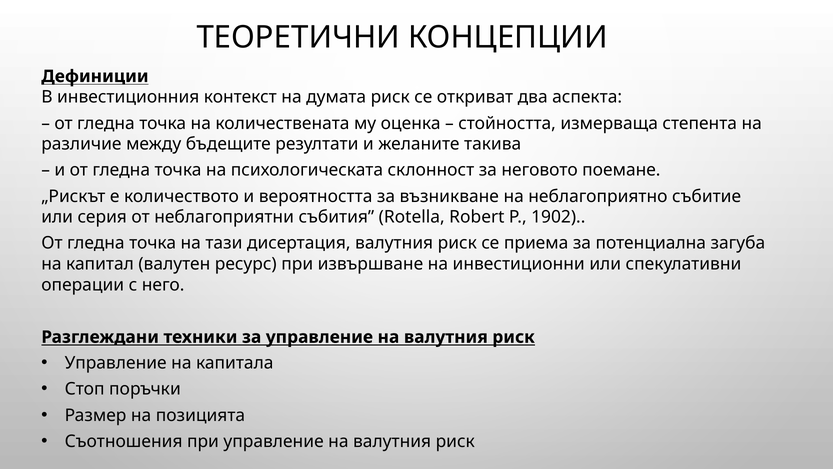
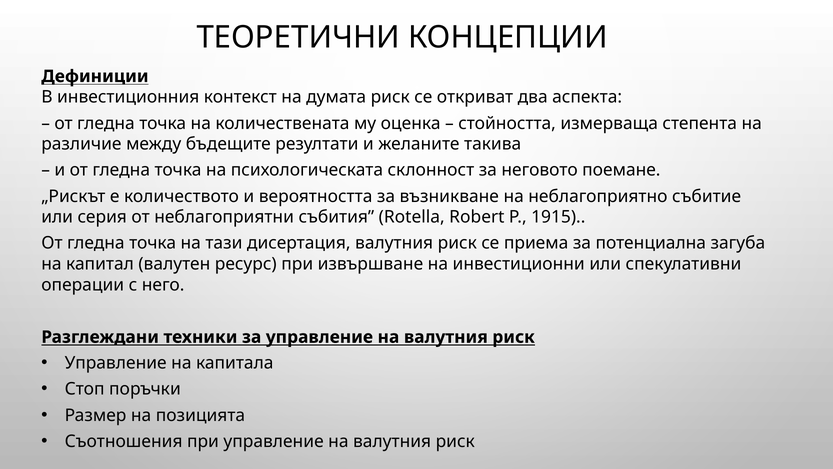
1902: 1902 -> 1915 (558, 217)
